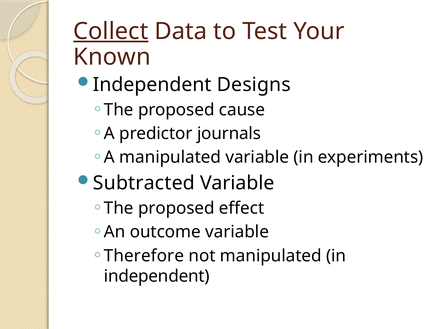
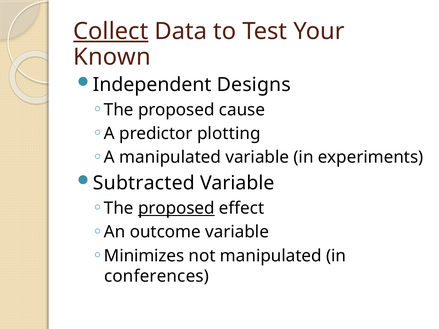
journals: journals -> plotting (229, 134)
proposed underline: none -> present (176, 208)
Therefore: Therefore -> Minimizes (144, 256)
independent: independent -> conferences (157, 276)
